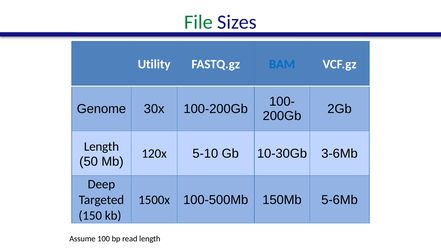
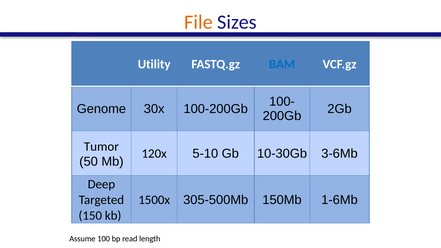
File colour: green -> orange (199, 22)
Length: Length -> Tumor (101, 146)
100-500Mb: 100-500Mb -> 305-500Mb (216, 200)
5-6Mb: 5-6Mb -> 1-6Mb (340, 200)
